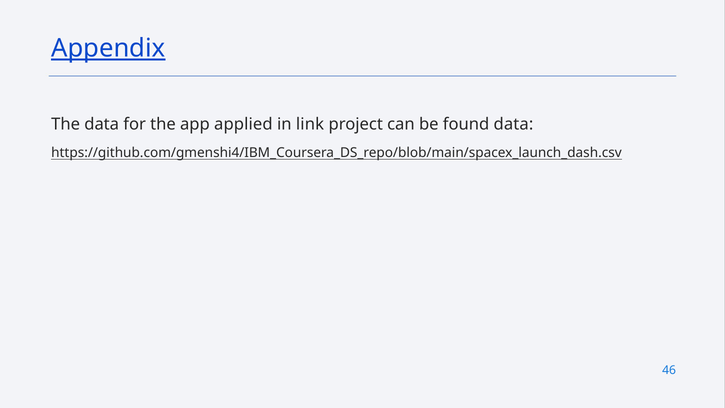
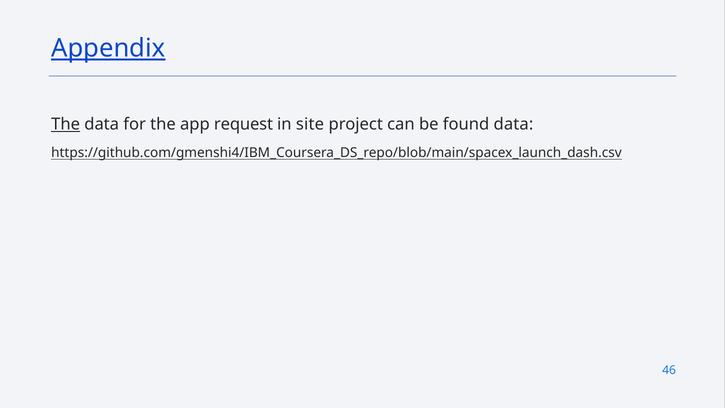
The underline: none -> present (66, 124)
applied: applied -> request (244, 124)
link: link -> site (310, 124)
